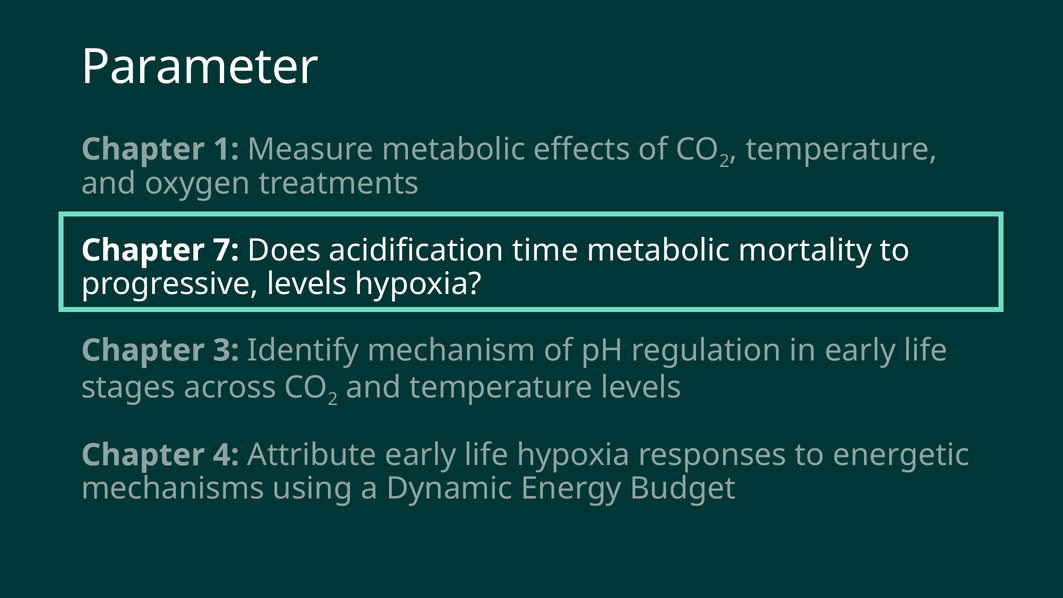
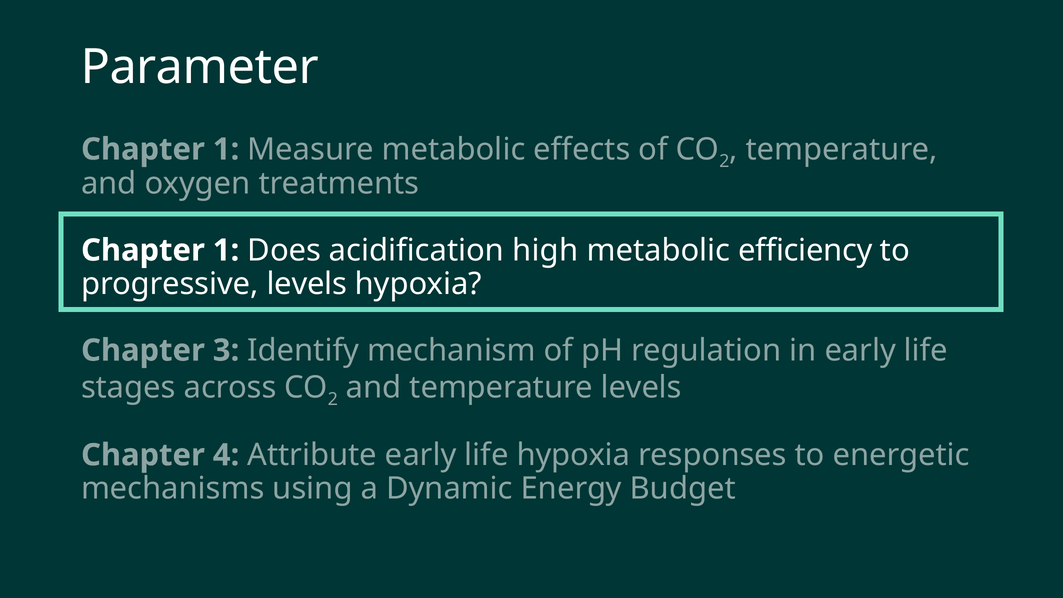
7: 7 -> 1 (226, 250)
time: time -> high (545, 250)
mortality: mortality -> efficiency (805, 250)
